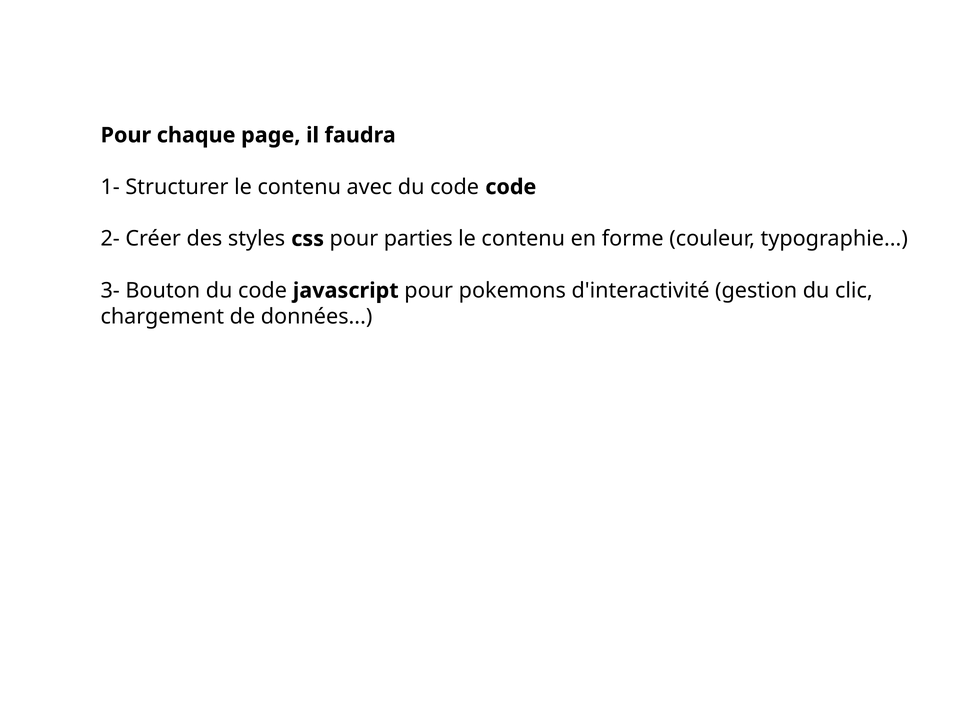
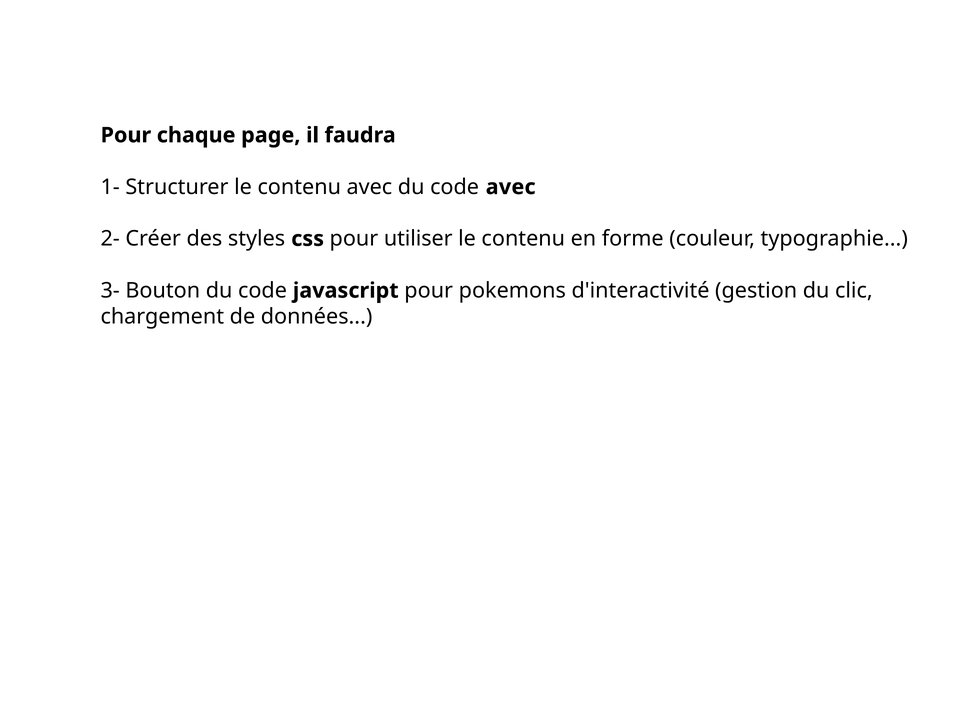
code code: code -> avec (511, 187)
parties: parties -> utiliser (418, 239)
